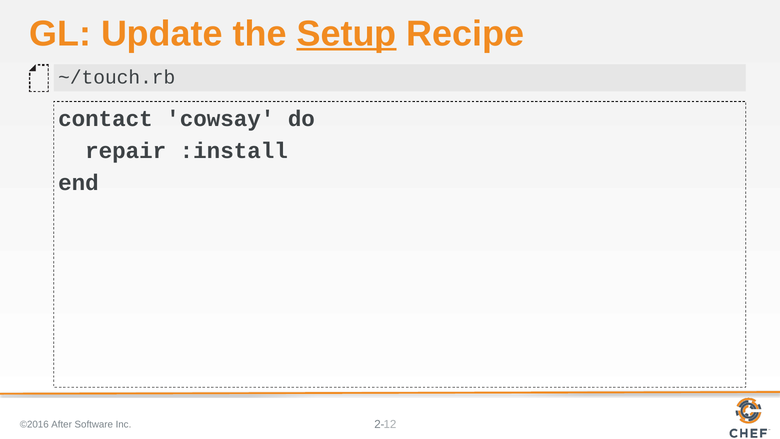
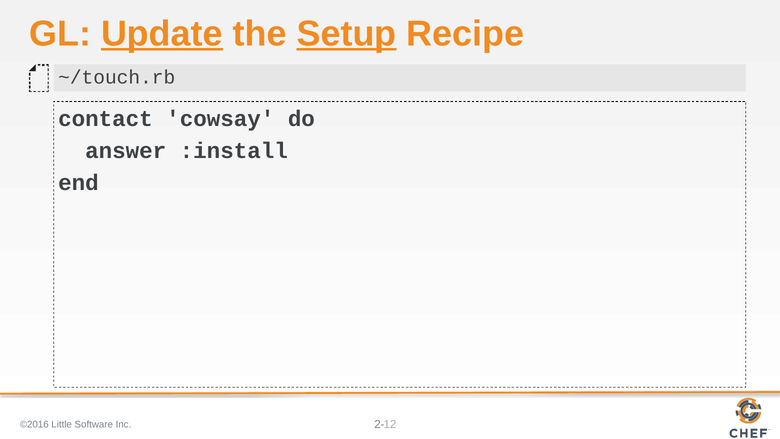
Update underline: none -> present (162, 34)
repair: repair -> answer (126, 151)
After: After -> Little (62, 425)
